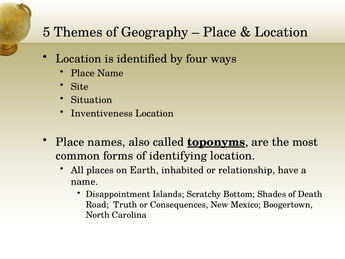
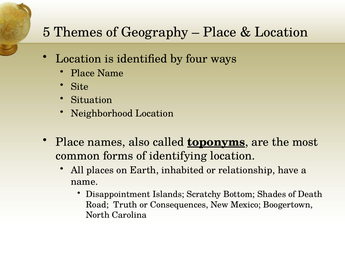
Inventiveness: Inventiveness -> Neighborhood (102, 113)
